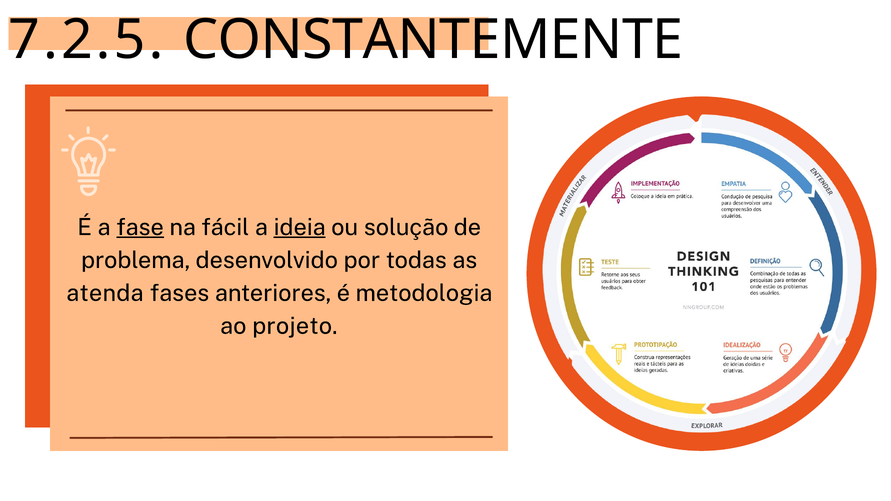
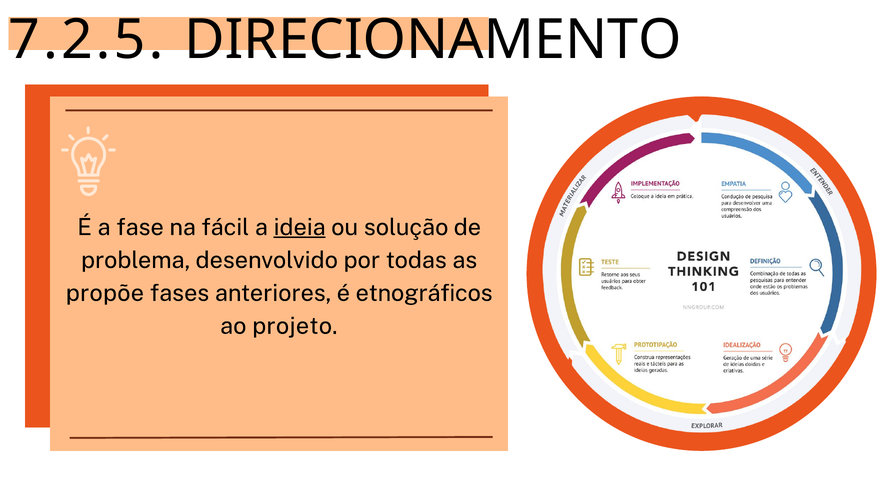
CONSTANTEMENTE: CONSTANTEMENTE -> DIRECIONAMENTO (433, 40)
fase underline: present -> none (140, 227)
atenda: atenda -> propõe (105, 293)
metodologia: metodologia -> etnográficos (424, 293)
